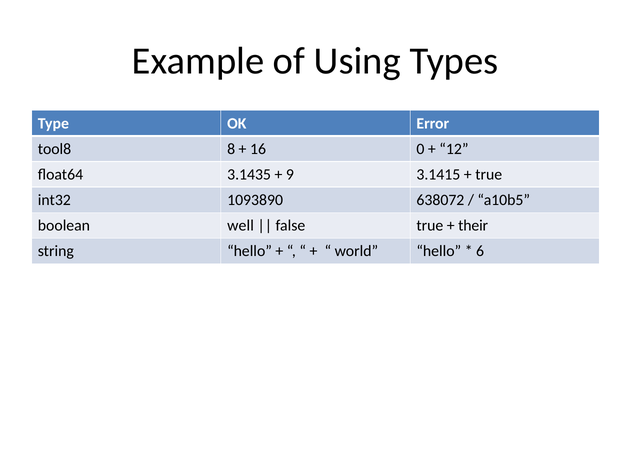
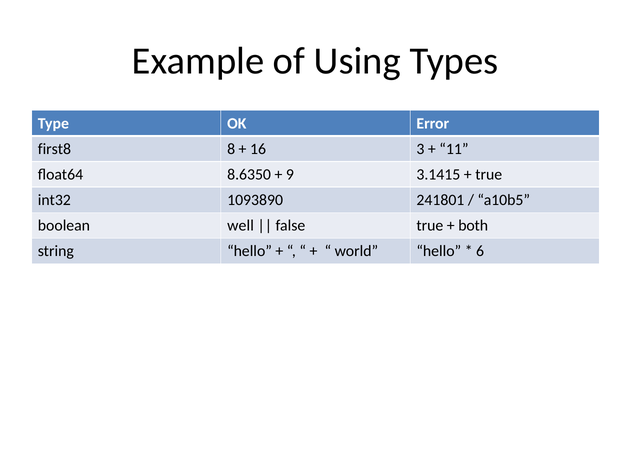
tool8: tool8 -> first8 (54, 149)
0: 0 -> 3 (420, 149)
12: 12 -> 11 (454, 149)
3.1435: 3.1435 -> 8.6350 (249, 175)
638072: 638072 -> 241801 (440, 200)
their: their -> both (473, 226)
